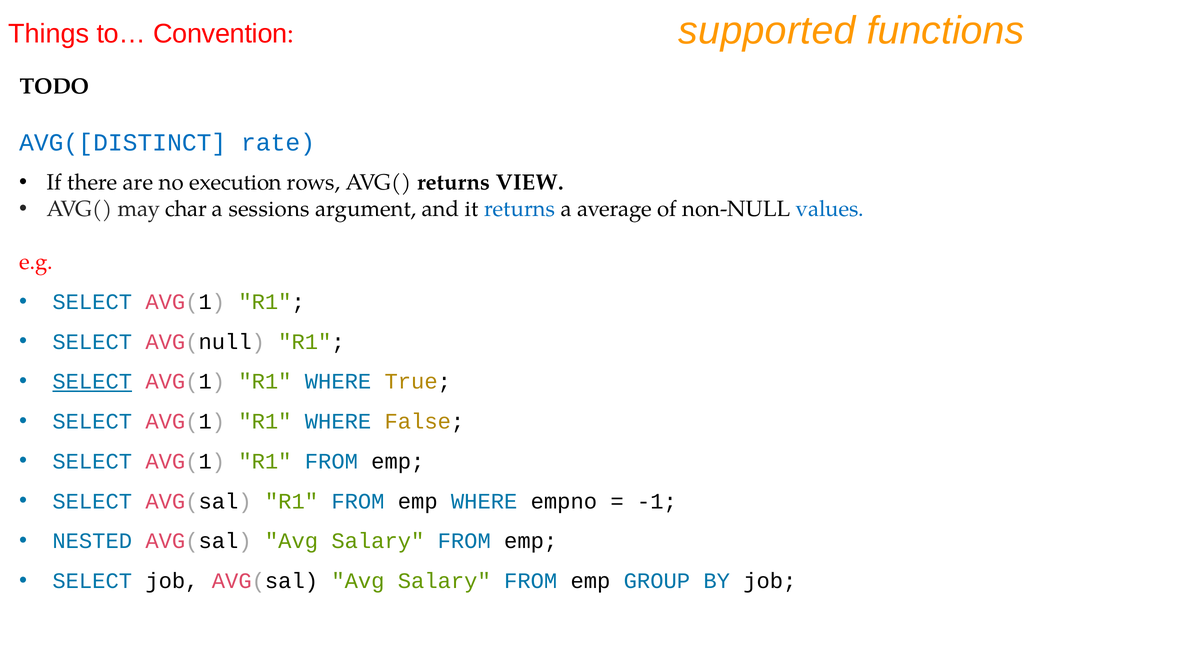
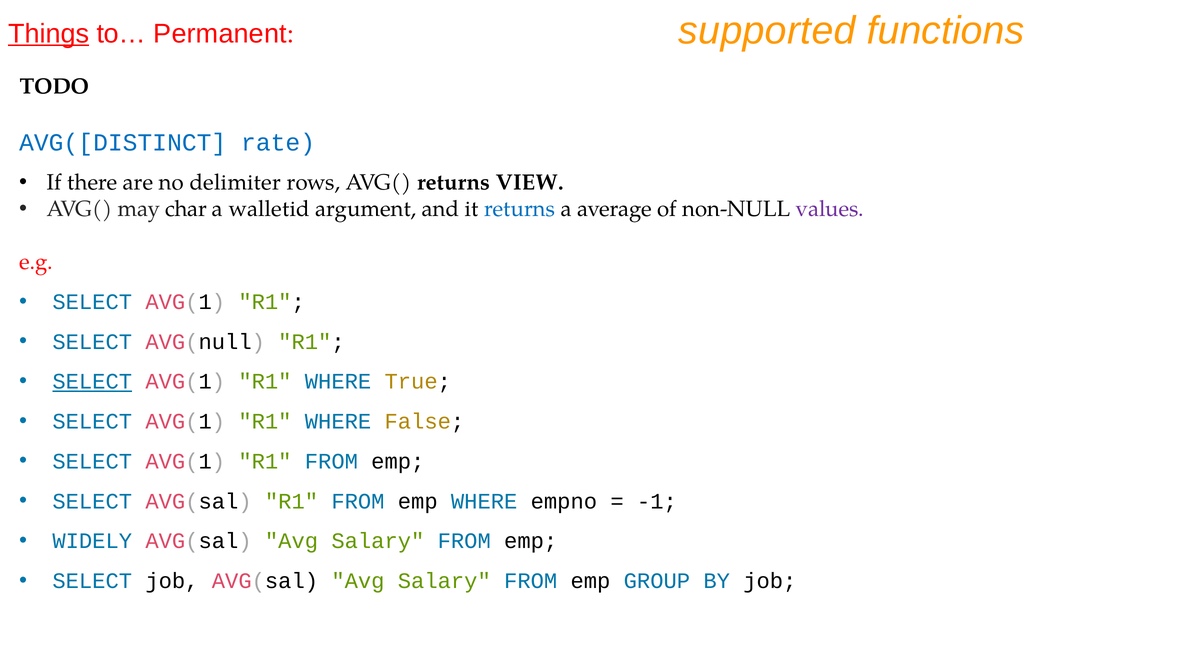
Things underline: none -> present (49, 34)
Convention: Convention -> Permanent (220, 34)
execution: execution -> delimiter (235, 183)
sessions: sessions -> walletid (269, 209)
values colour: blue -> purple (830, 209)
NESTED: NESTED -> WIDELY (92, 541)
